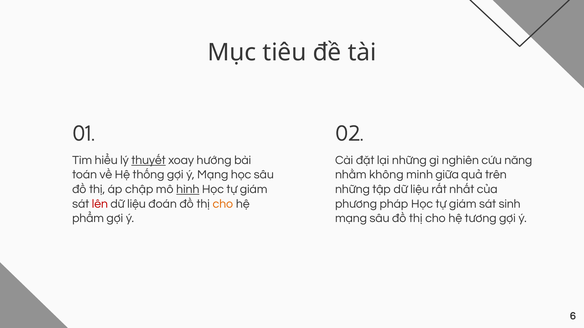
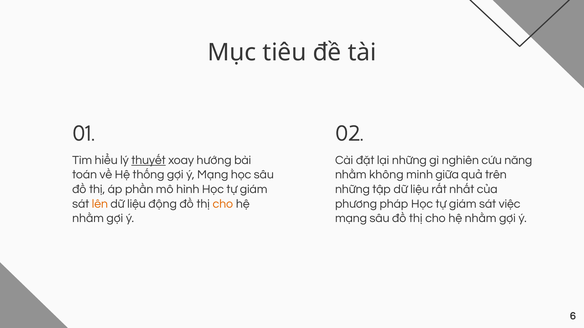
chập: chập -> phần (139, 189)
hình underline: present -> none (188, 189)
lên colour: red -> orange (100, 204)
đoán: đoán -> động (163, 204)
sinh: sinh -> việc (510, 204)
phẩm: phẩm -> nhằm (88, 219)
tương: tương -> nhằm (481, 219)
